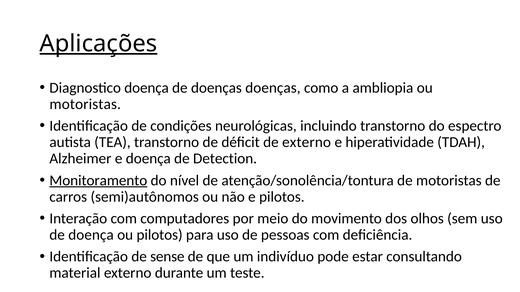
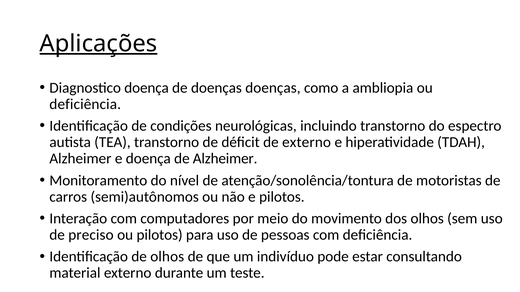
motoristas: motoristas -> deficiência (85, 104)
de Detection: Detection -> Alzheimer (225, 159)
Monitoramento underline: present -> none (98, 181)
de doença: doença -> preciso (91, 235)
de sense: sense -> olhos (167, 257)
